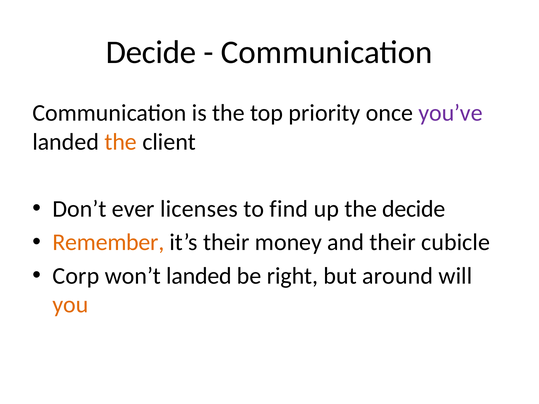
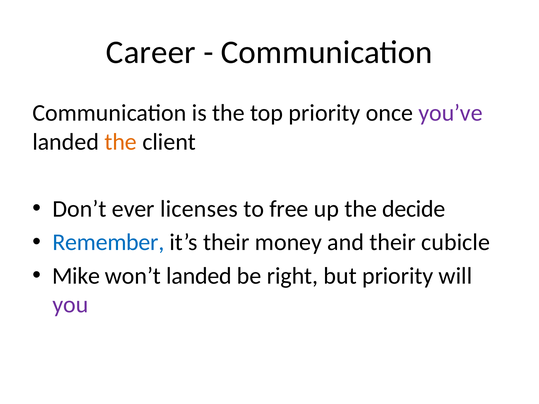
Decide: Decide -> Career (151, 52)
find: find -> free (289, 209)
Remember colour: orange -> blue (108, 243)
Corp: Corp -> Mike (76, 276)
but around: around -> priority (398, 276)
you colour: orange -> purple (70, 305)
